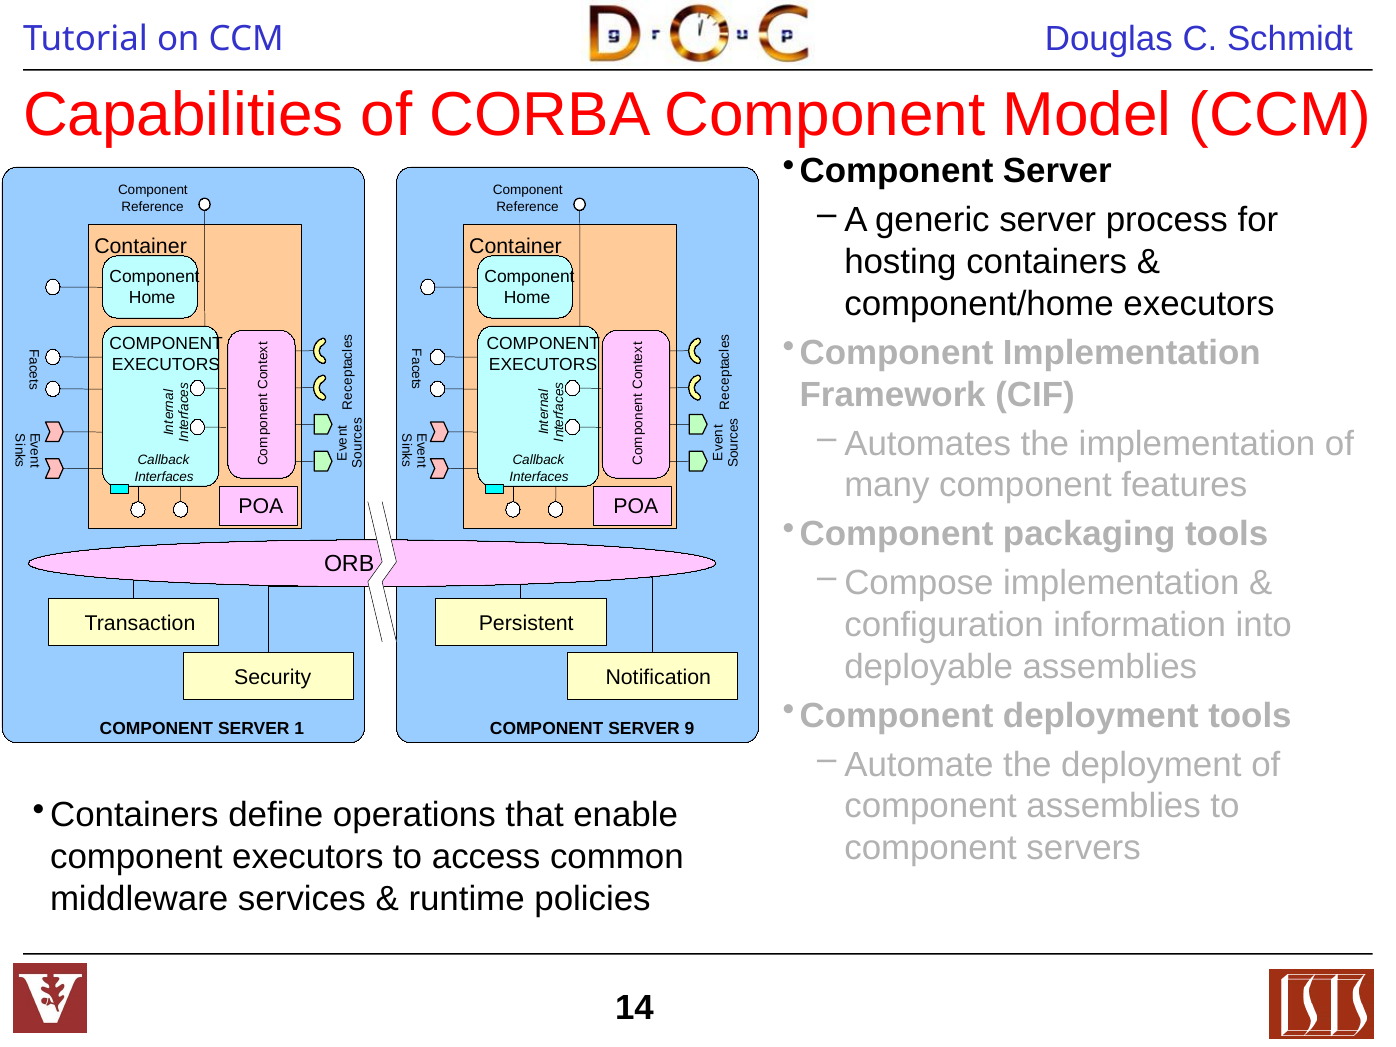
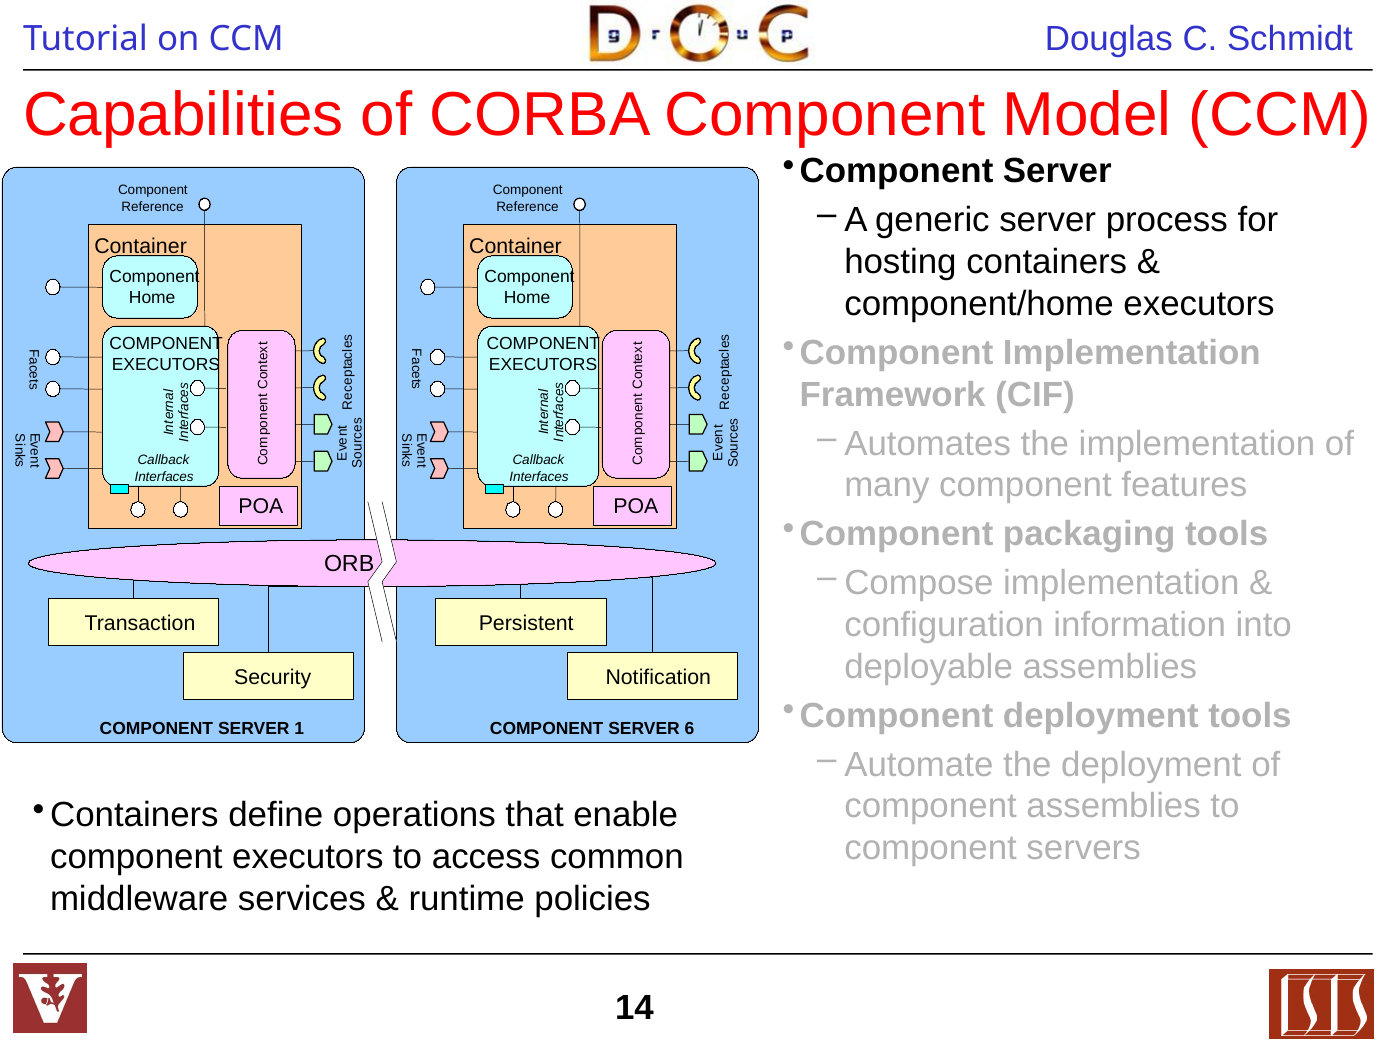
9: 9 -> 6 (689, 729)
